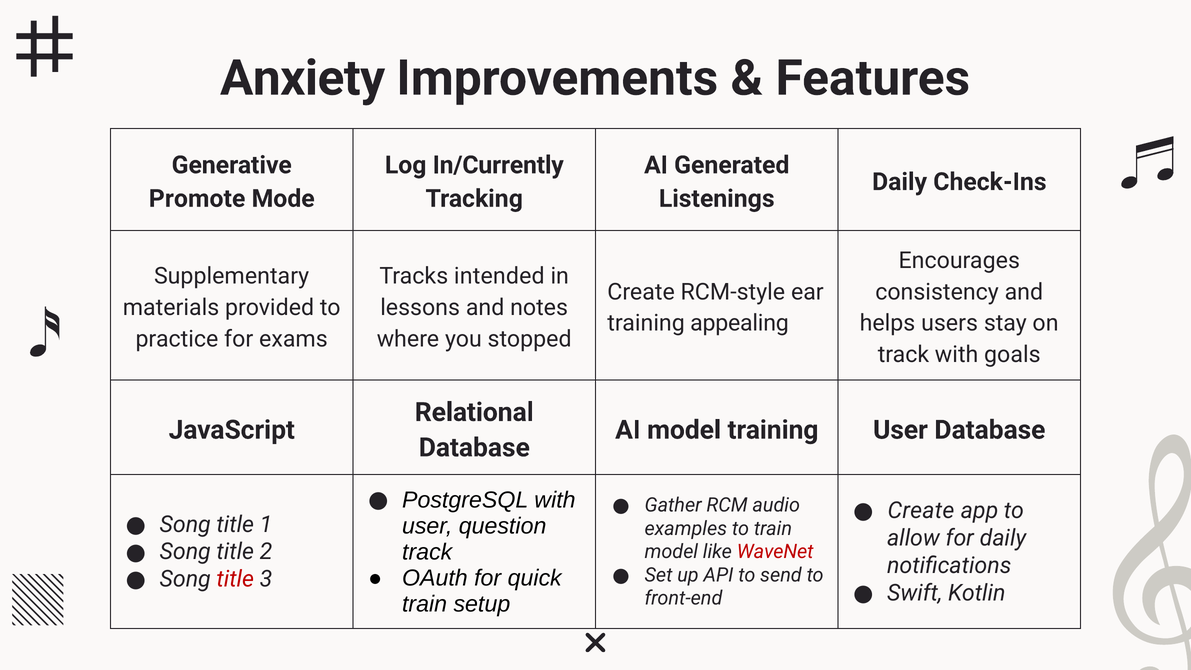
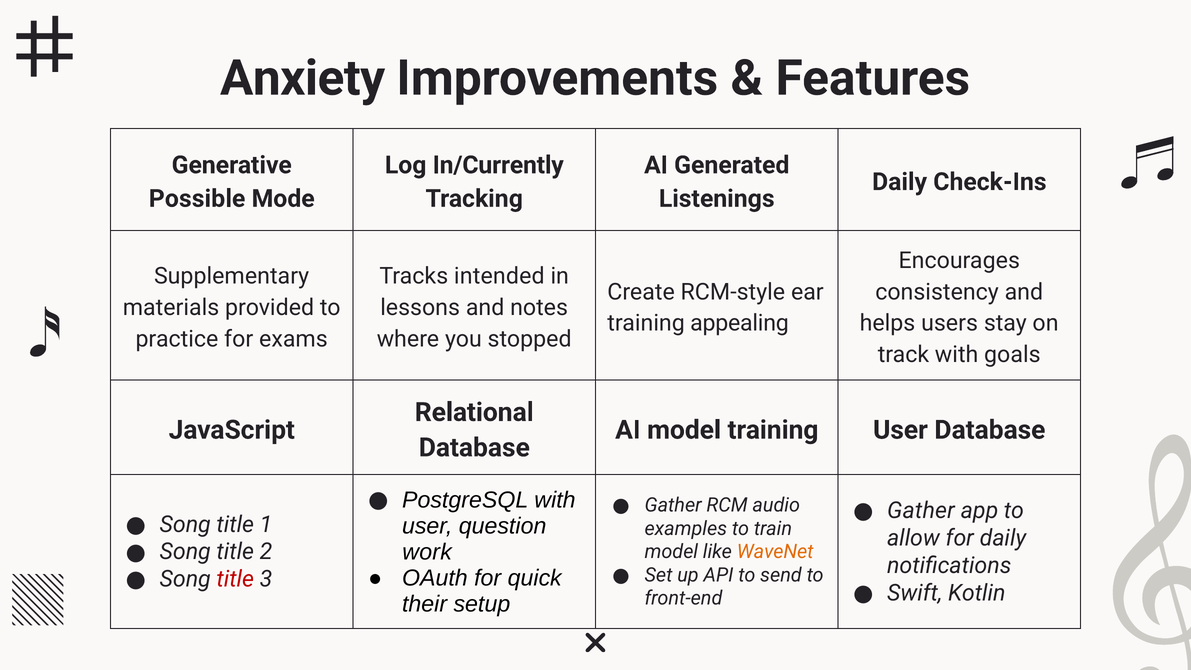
Promote: Promote -> Possible (197, 199)
Create: Create -> Gather (921, 511)
track: track -> work (427, 552)
WaveNet colour: red -> orange (775, 552)
train: train -> their (425, 604)
